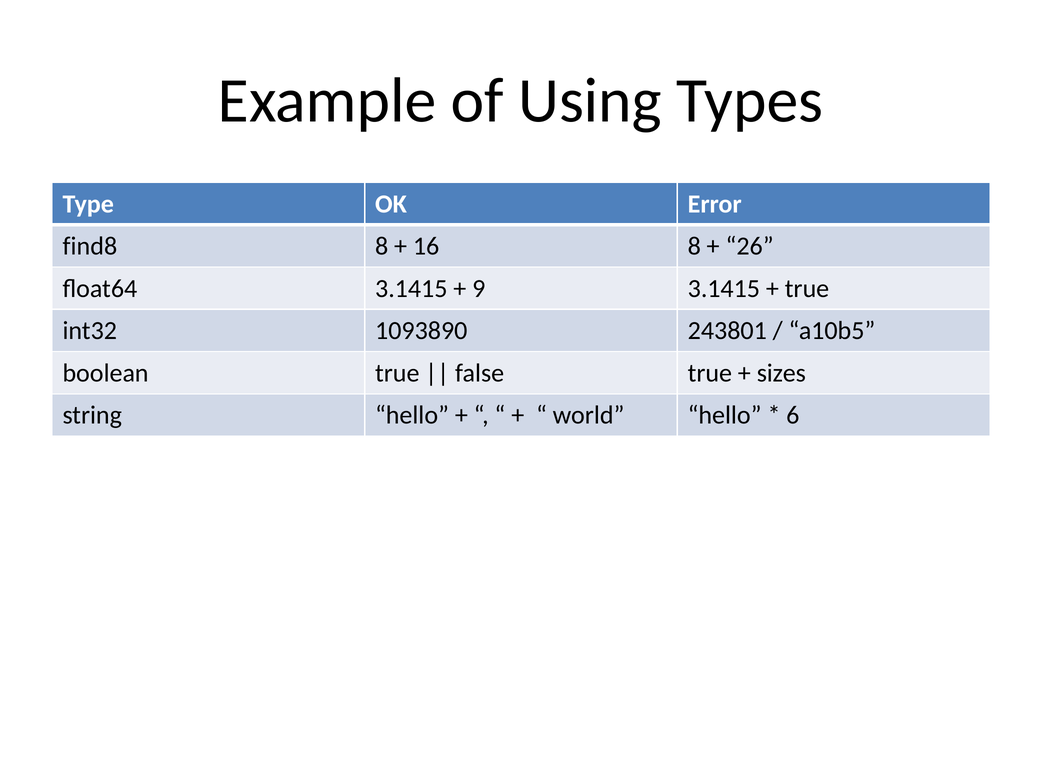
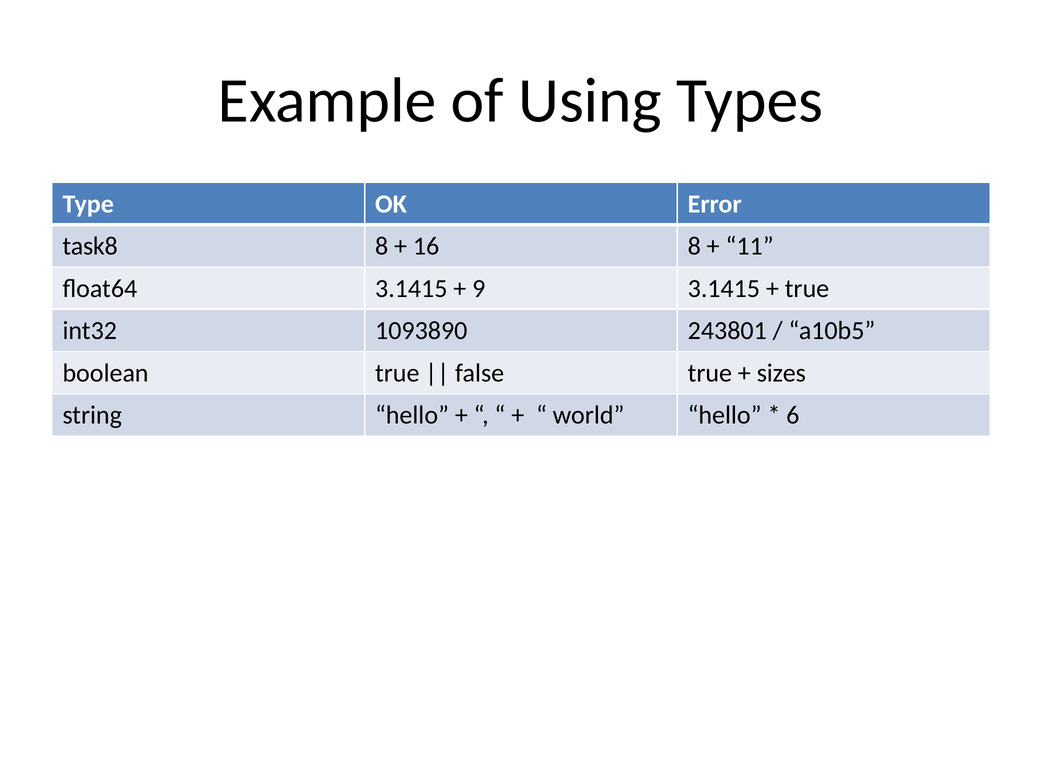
find8: find8 -> task8 (90, 246)
26: 26 -> 11 (750, 246)
